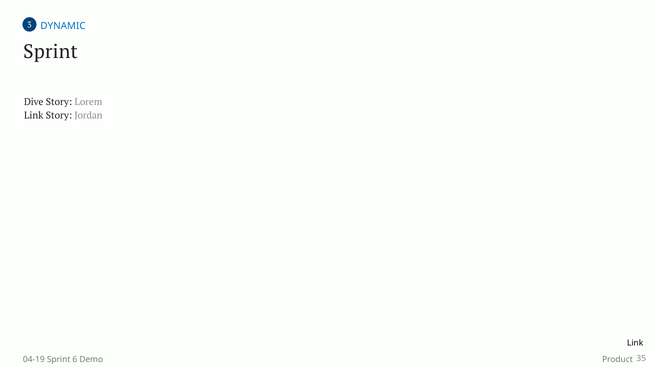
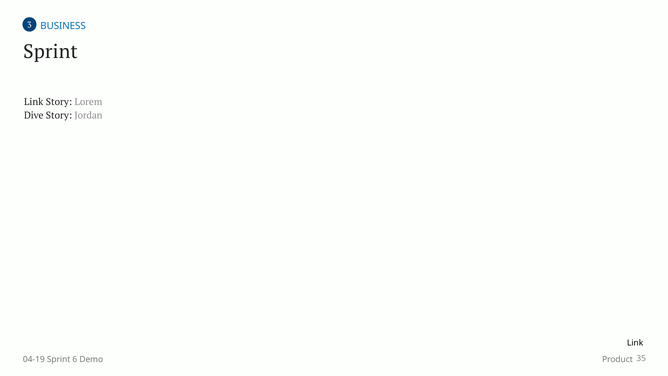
DYNAMIC: DYNAMIC -> BUSINESS (63, 26)
Dive: Dive -> Link (34, 102)
Link: Link -> Dive (34, 115)
